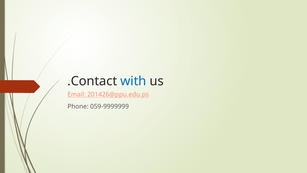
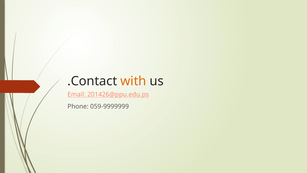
with colour: blue -> orange (133, 81)
